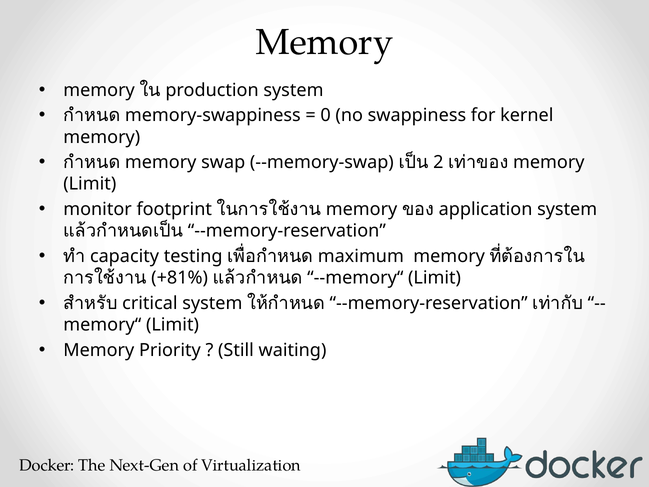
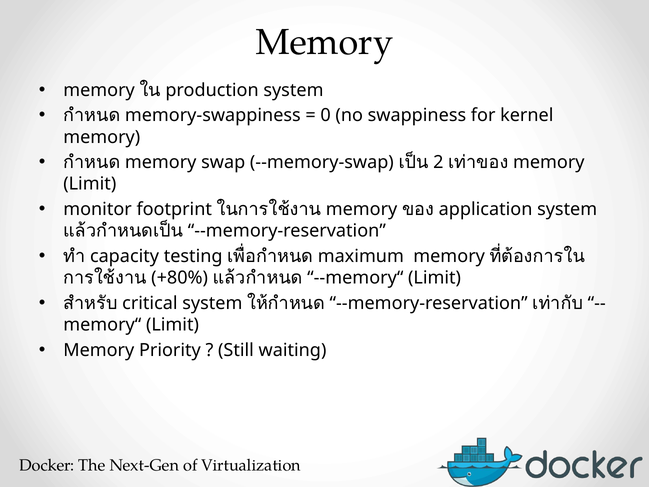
+81%: +81% -> +80% (180, 278)
